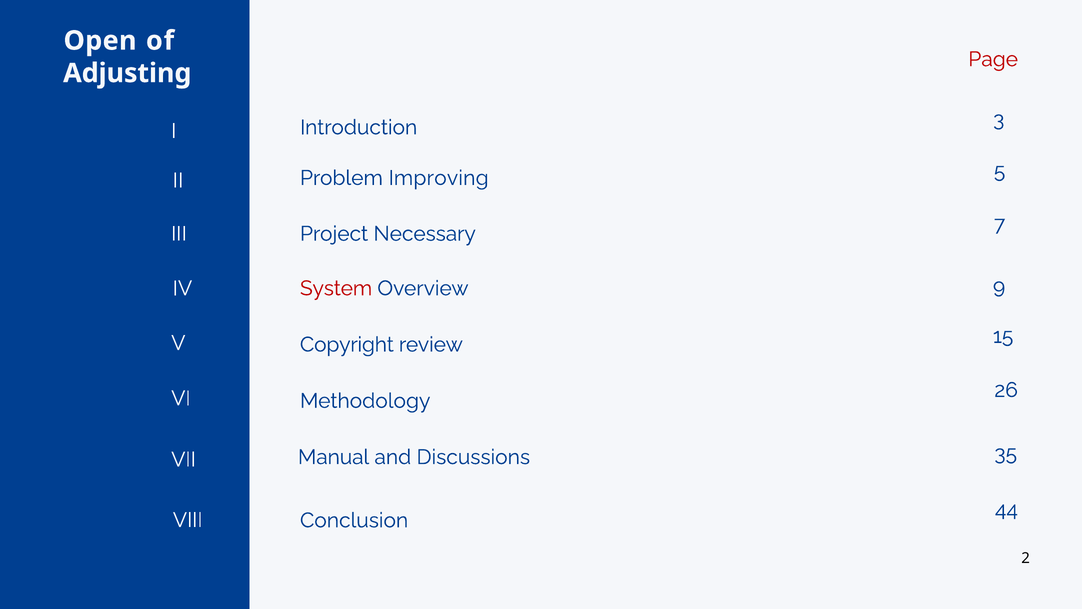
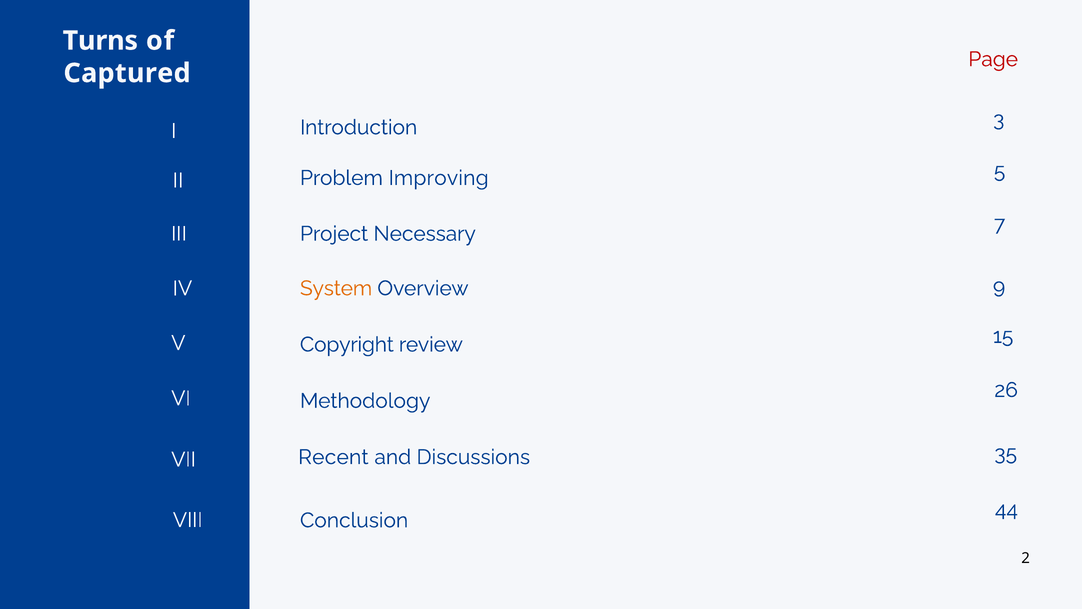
Open: Open -> Turns (100, 41)
Adjusting: Adjusting -> Captured (127, 73)
System colour: red -> orange (336, 288)
Manual: Manual -> Recent (333, 457)
